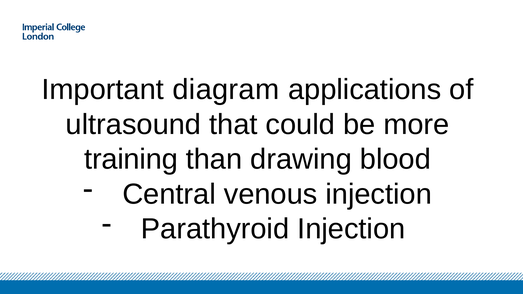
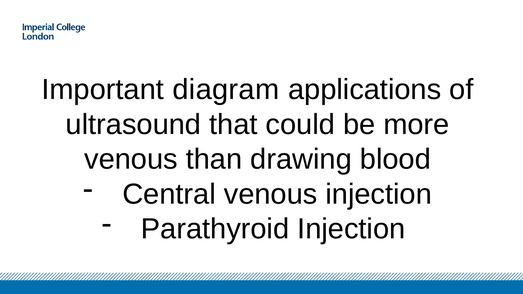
training: training -> venous (131, 160)
